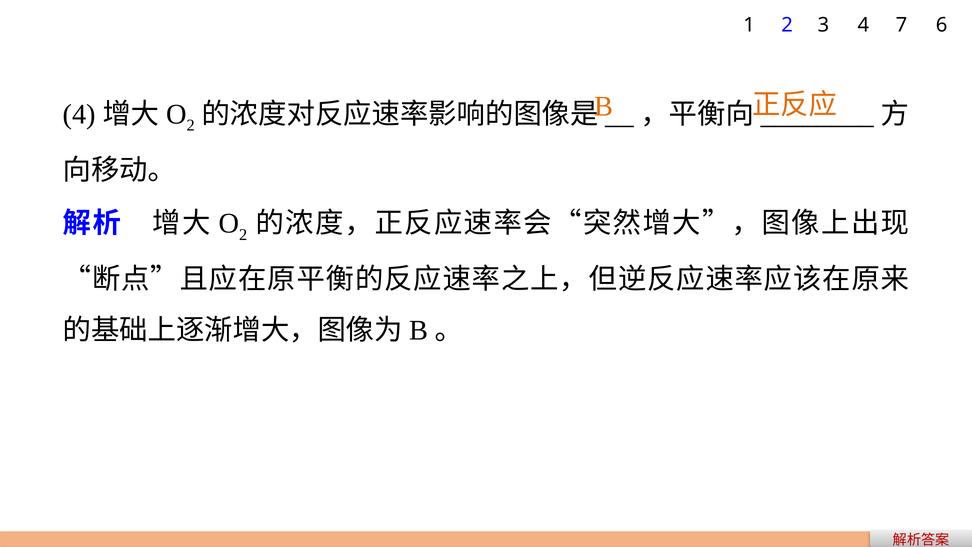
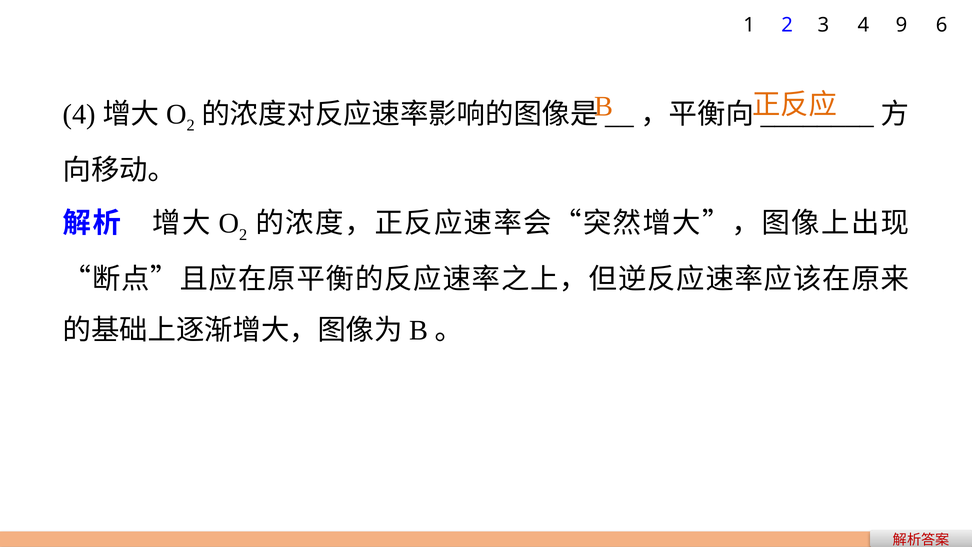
7: 7 -> 9 (901, 25)
